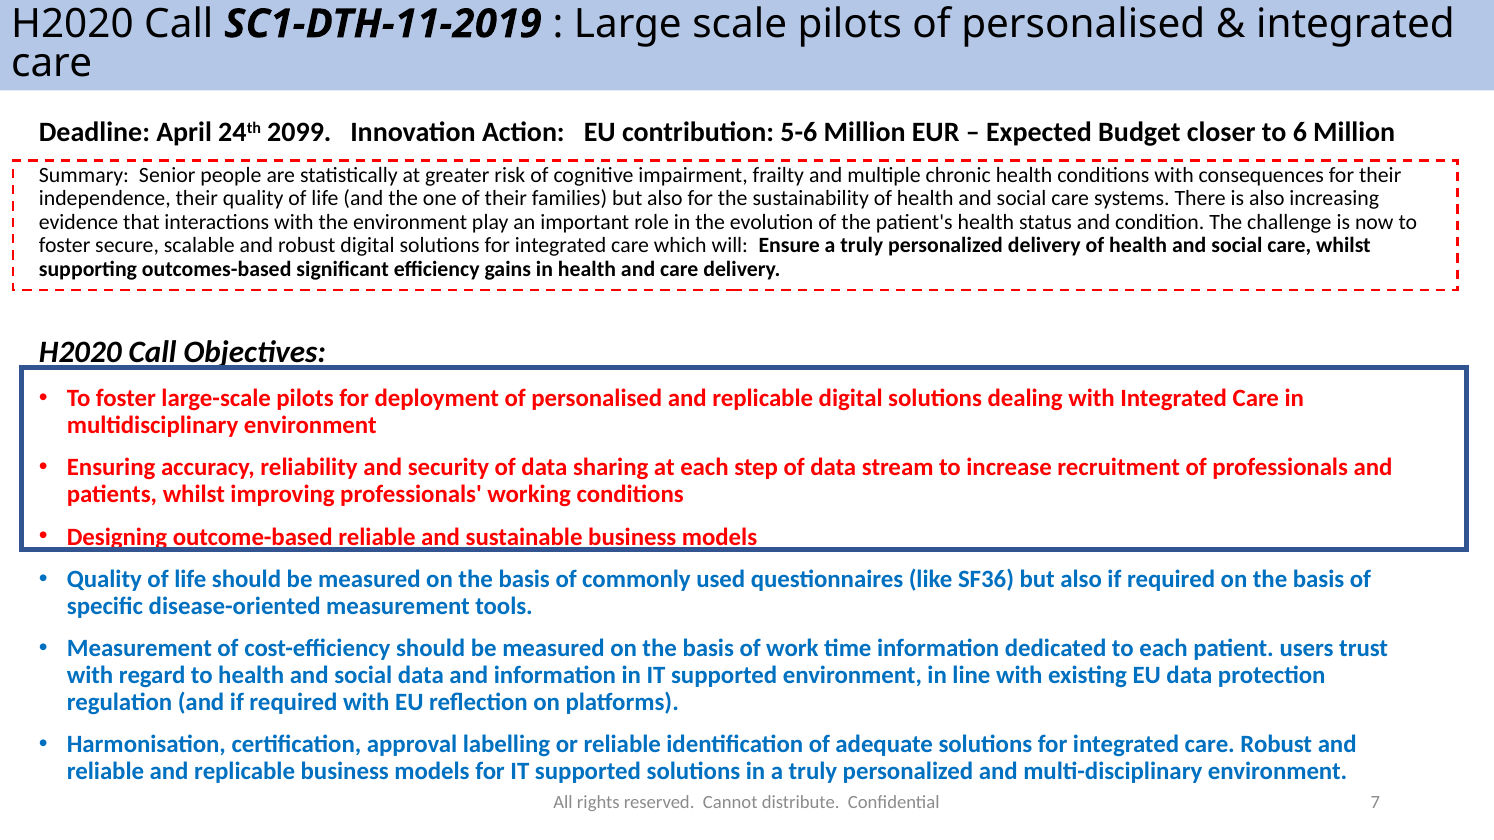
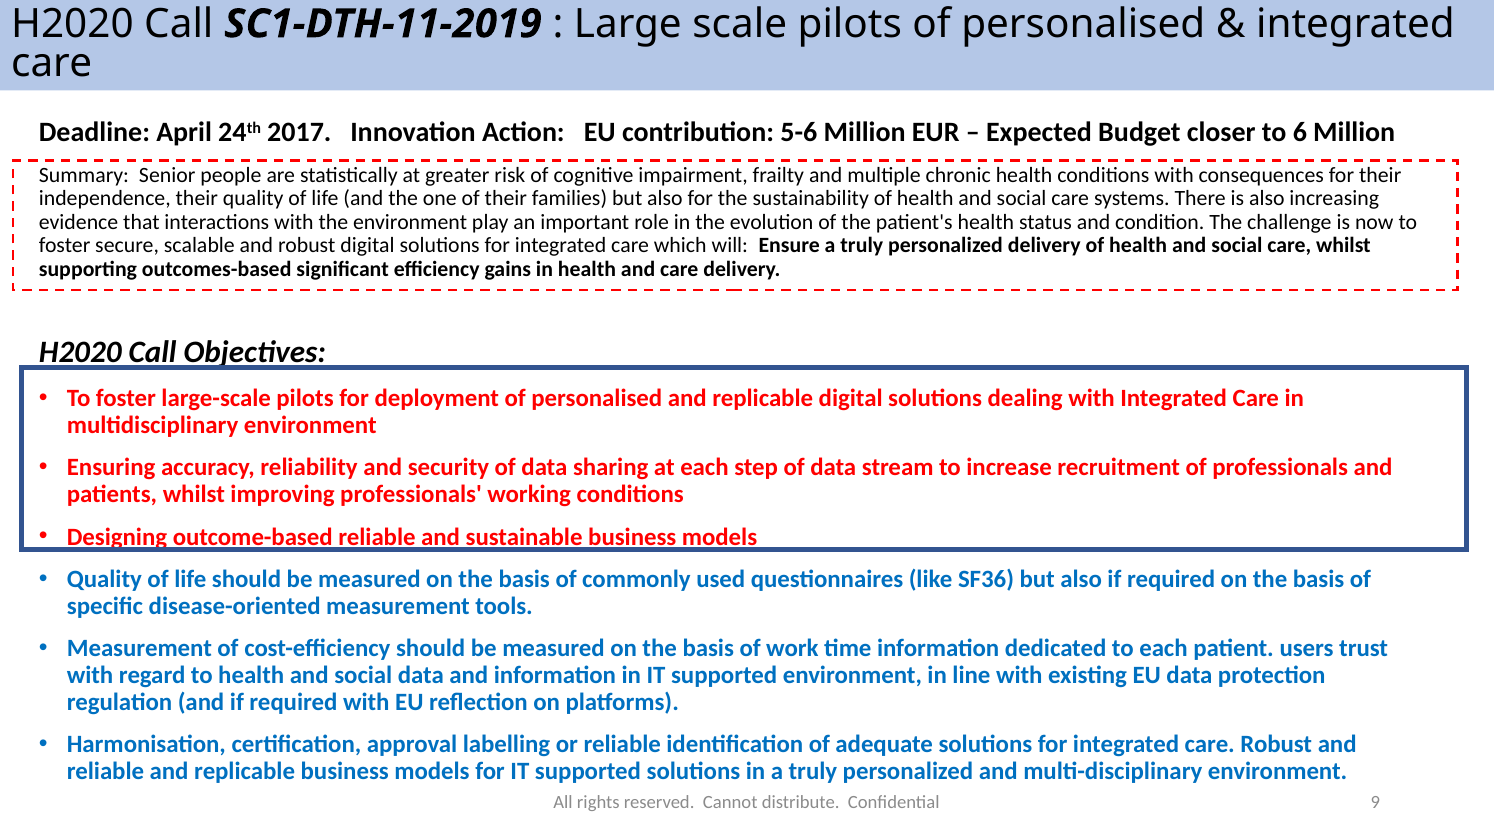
2099: 2099 -> 2017 (299, 133)
7: 7 -> 9 (1375, 802)
